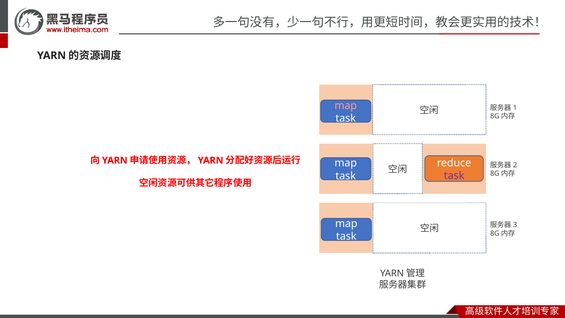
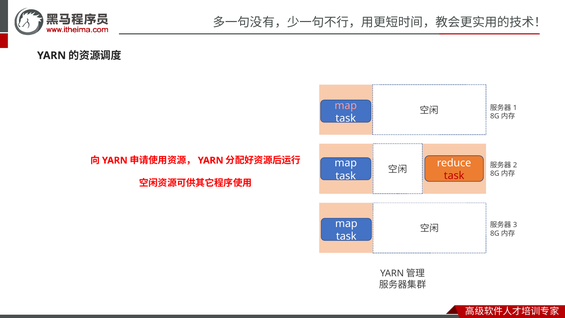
task colour: purple -> red (454, 176)
